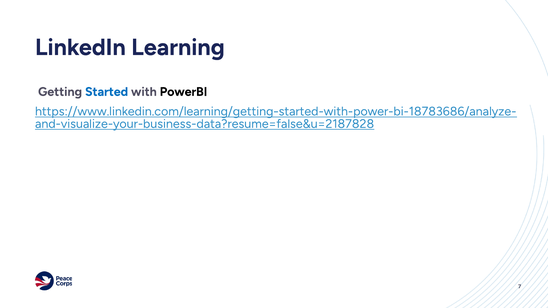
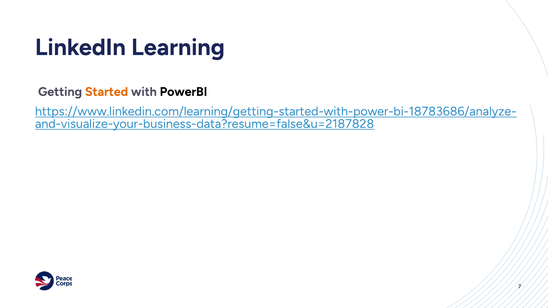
Started colour: blue -> orange (107, 92)
